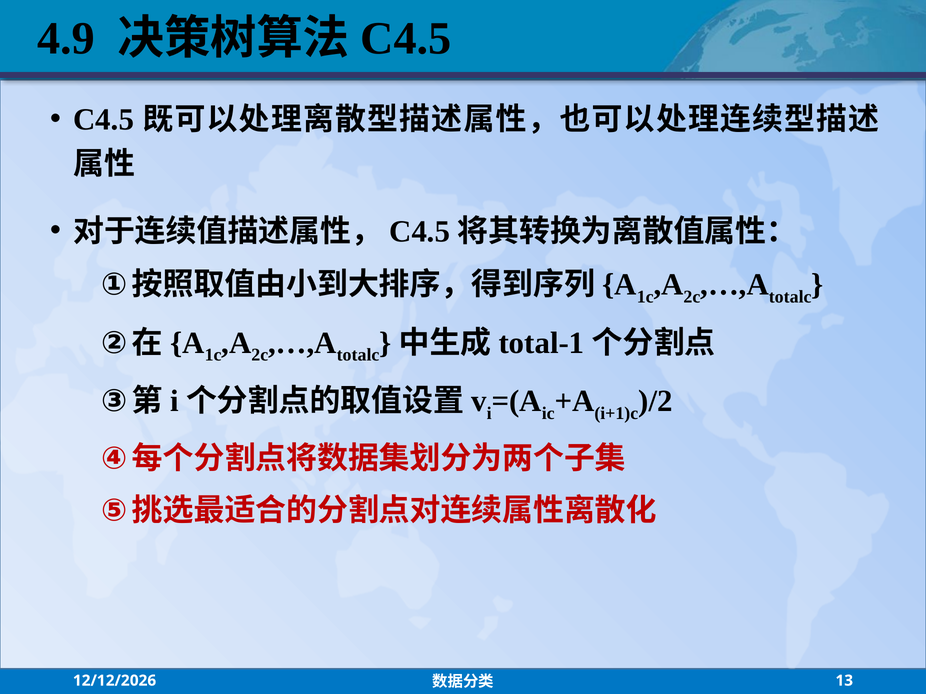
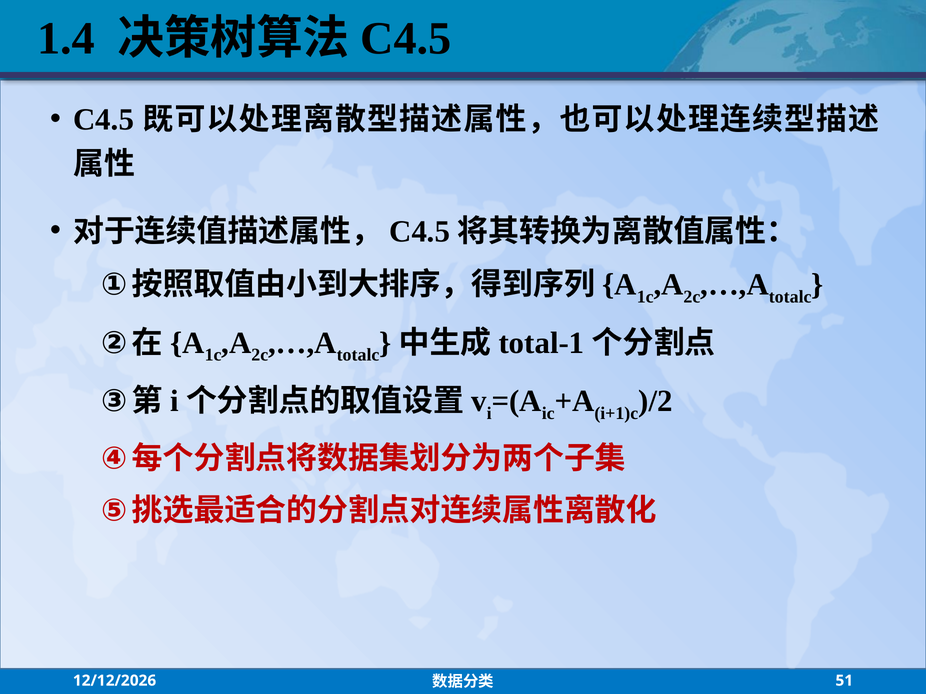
4.9: 4.9 -> 1.4 (66, 38)
13: 13 -> 51 (844, 681)
